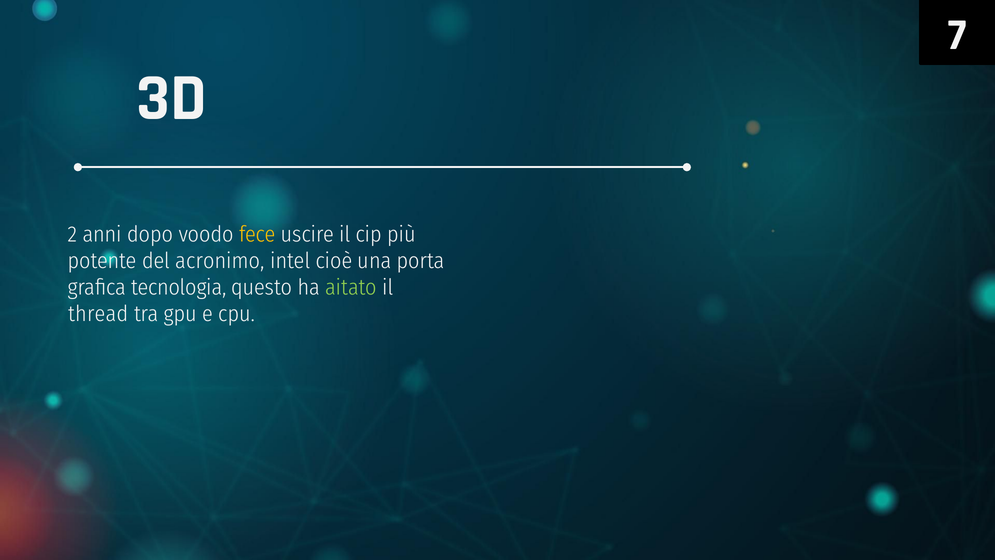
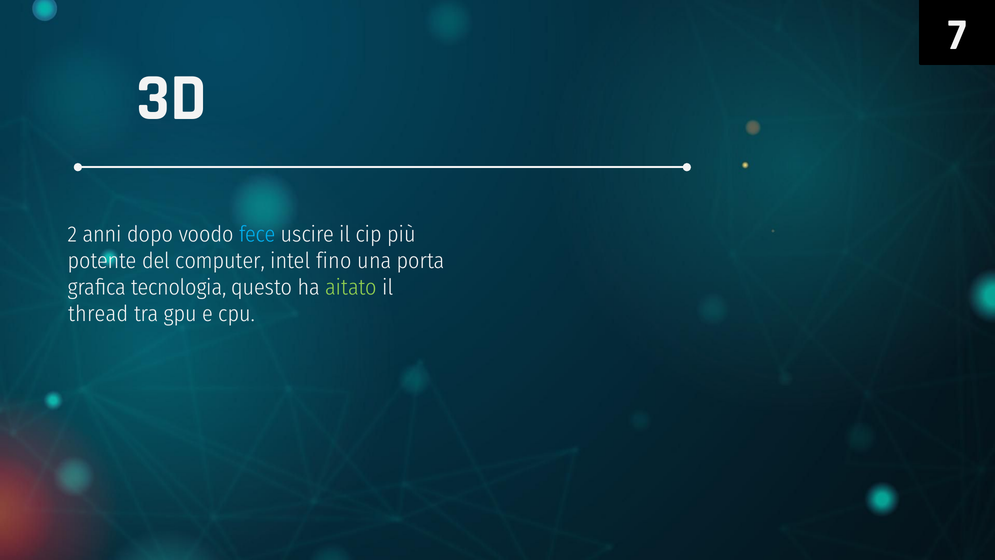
fece colour: yellow -> light blue (257, 234)
acronimo: acronimo -> computer (220, 261)
cioè: cioè -> fino (334, 261)
